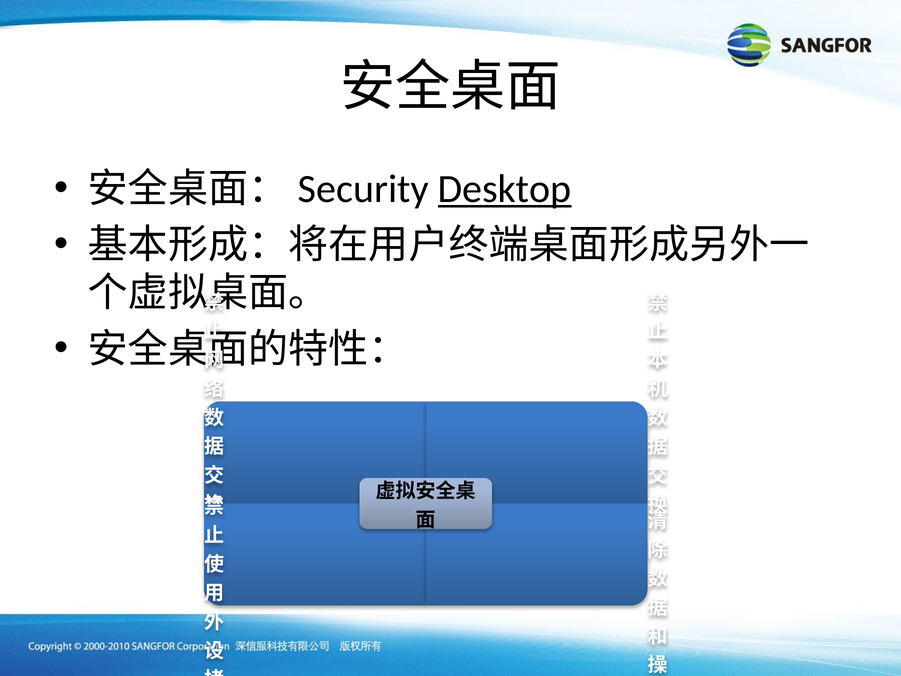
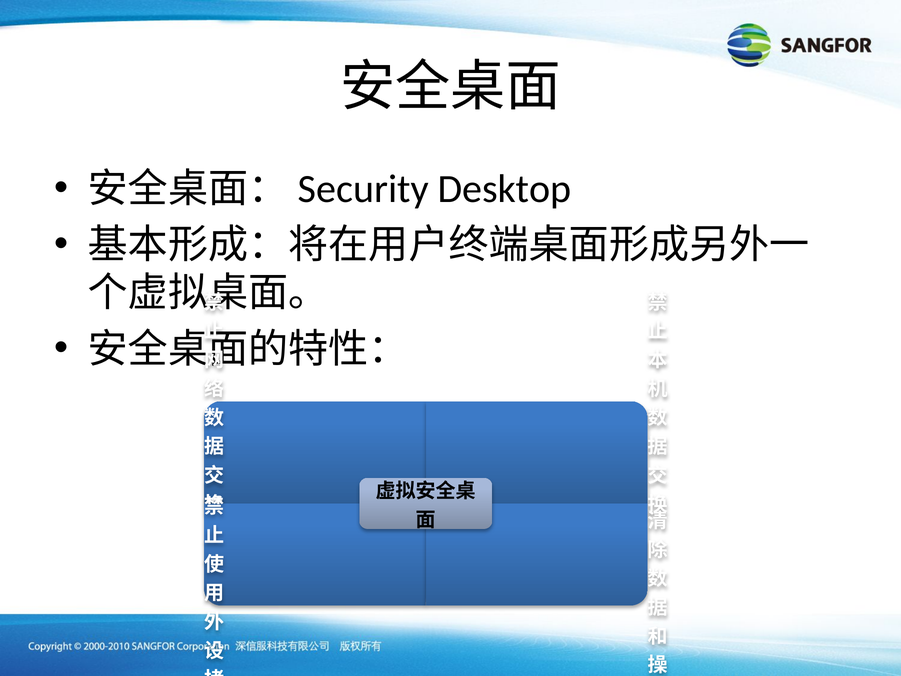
Desktop underline: present -> none (505, 189)
